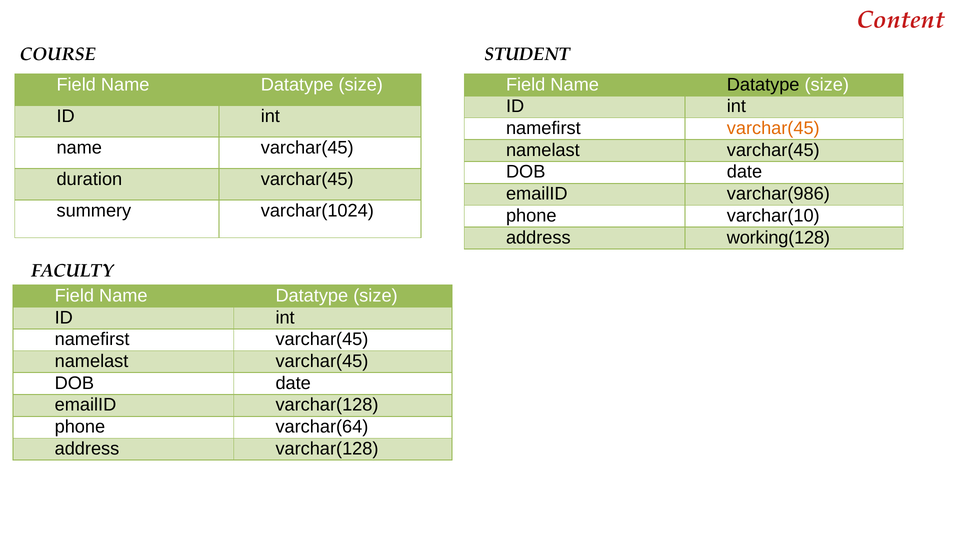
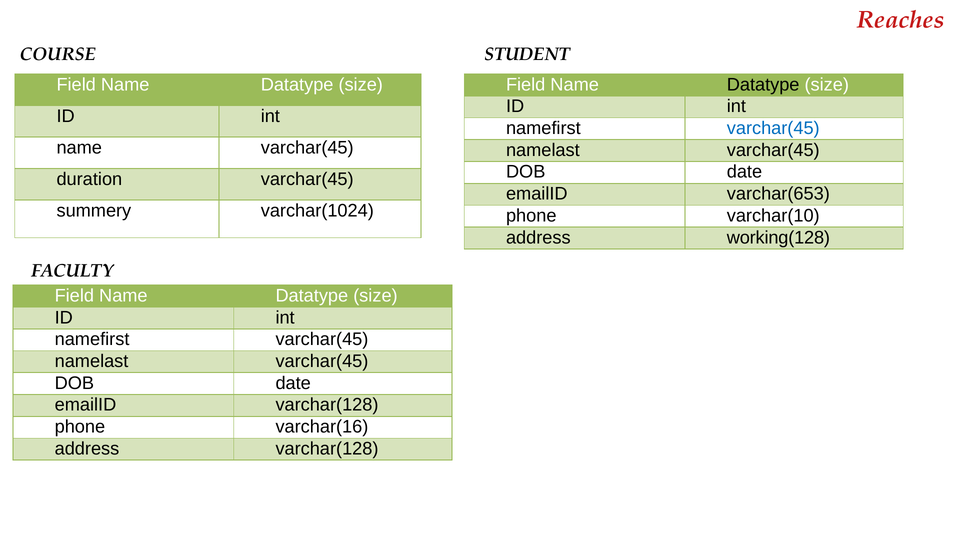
Content: Content -> Reaches (901, 20)
varchar(45 colour: orange -> blue (773, 128)
varchar(986: varchar(986 -> varchar(653 (778, 194)
varchar(64: varchar(64 -> varchar(16 (322, 427)
